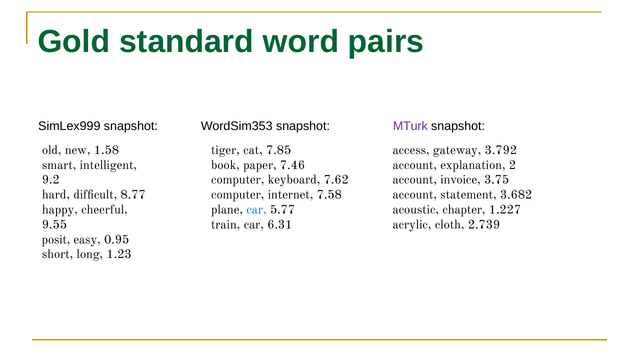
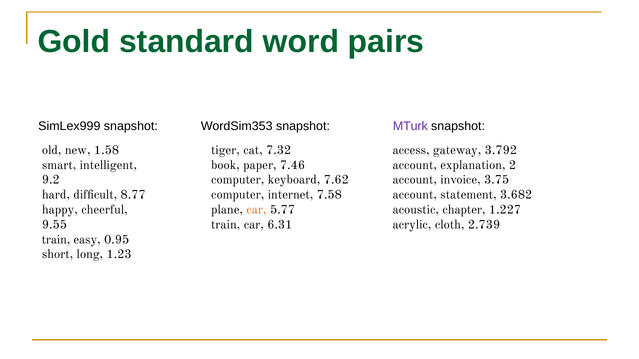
7.85: 7.85 -> 7.32 (279, 150)
car colour: blue -> orange (256, 210)
posit: posit -> train (56, 240)
